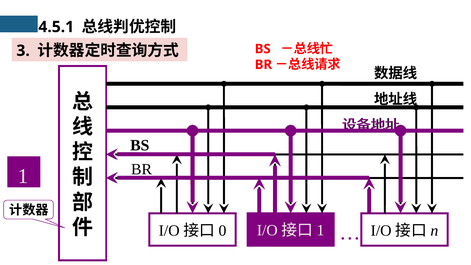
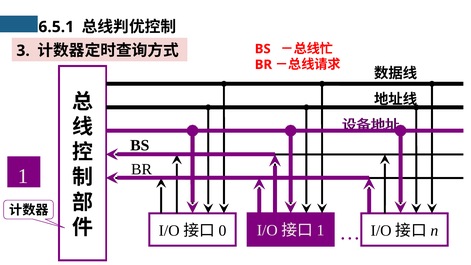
4.5.1: 4.5.1 -> 6.5.1 (56, 27)
